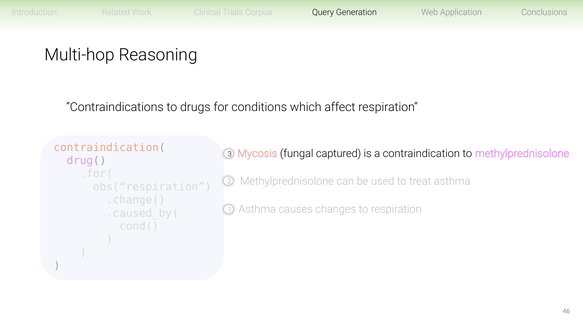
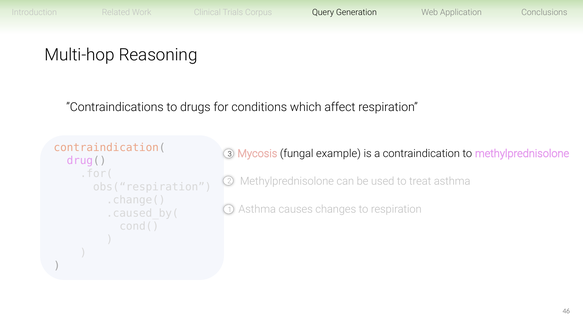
captured: captured -> example (338, 153)
